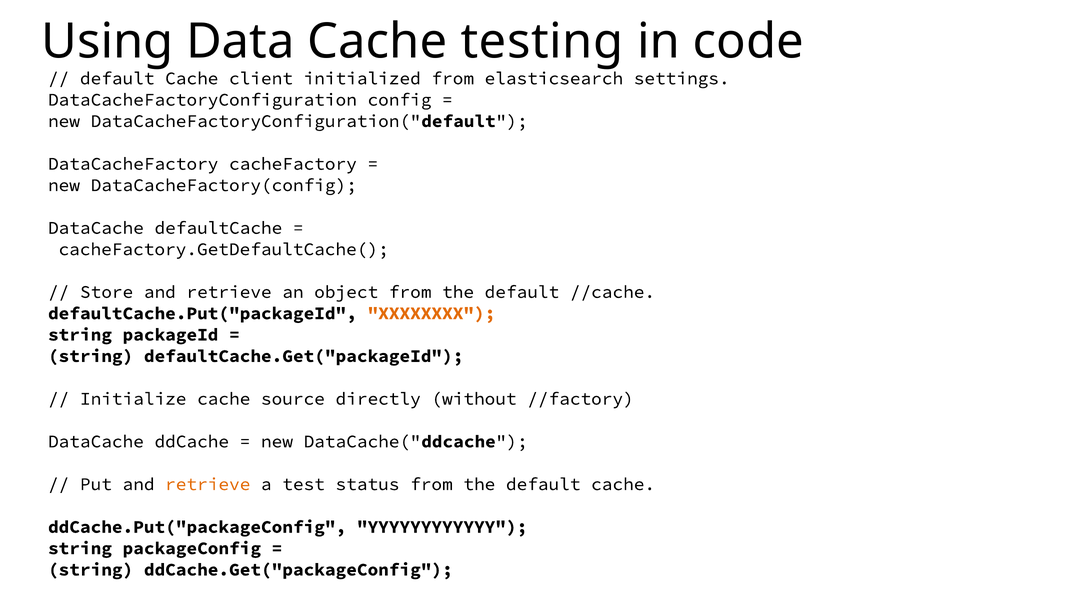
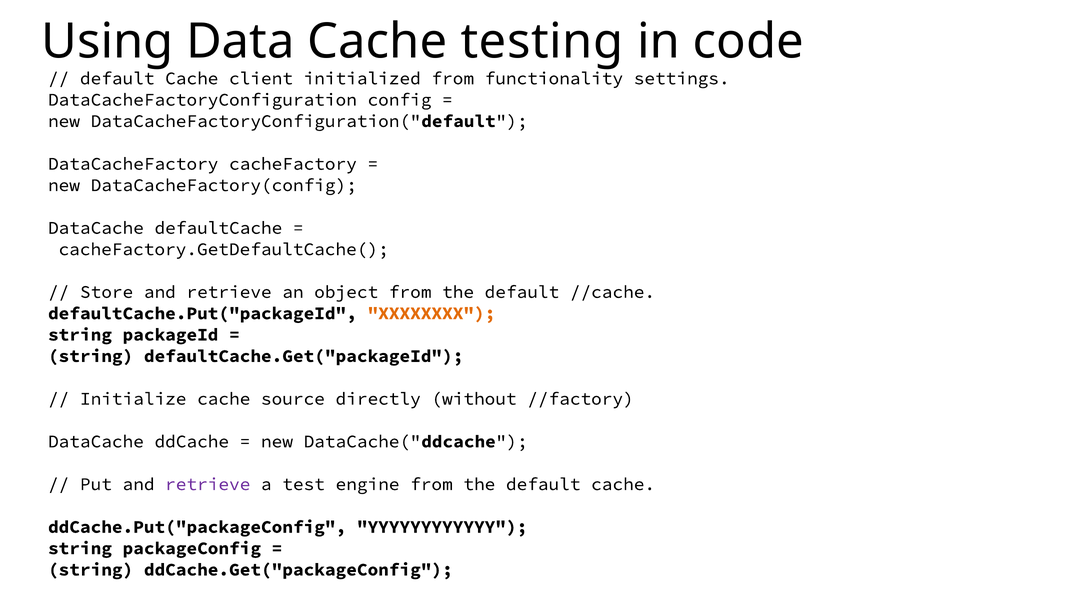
elasticsearch: elasticsearch -> functionality (554, 78)
retrieve colour: orange -> purple (208, 484)
status: status -> engine (368, 484)
